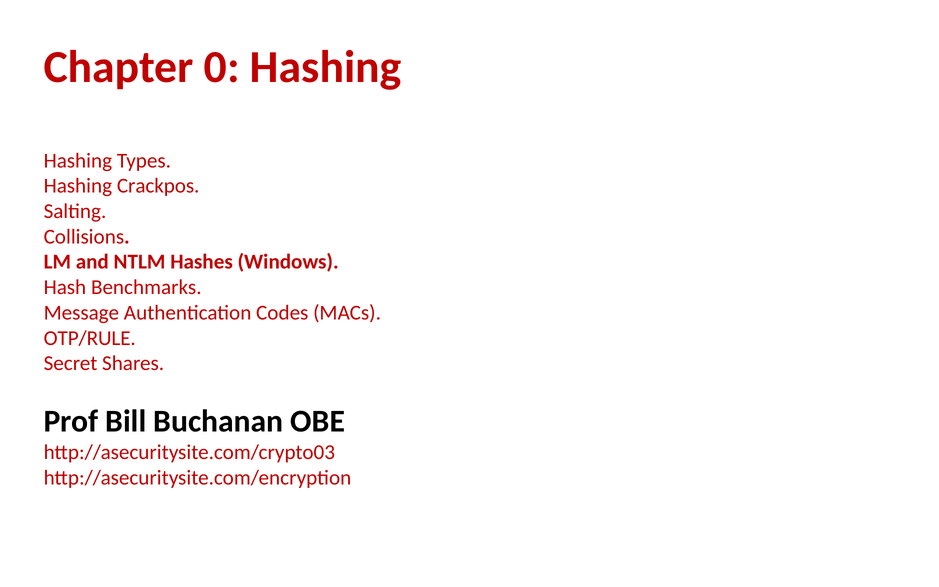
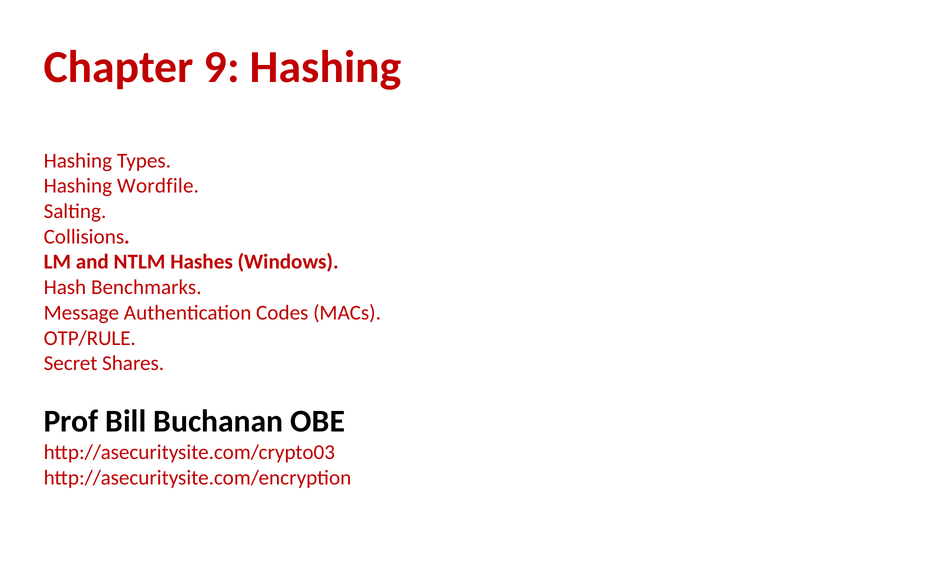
0: 0 -> 9 (222, 67)
Crackpos: Crackpos -> Wordfile (158, 186)
